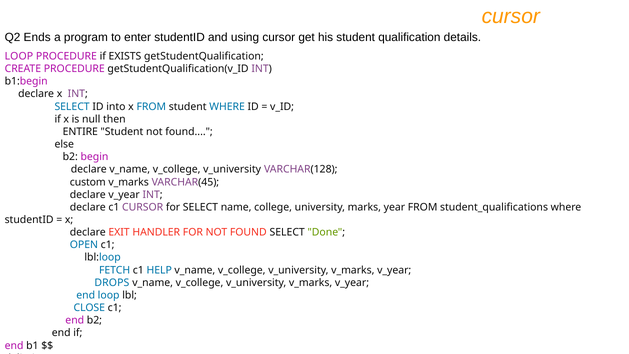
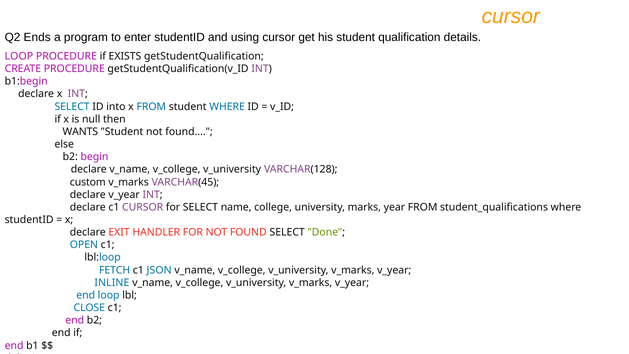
ENTIRE: ENTIRE -> WANTS (80, 132)
HELP: HELP -> JSON (159, 270)
DROPS: DROPS -> INLINE (112, 283)
